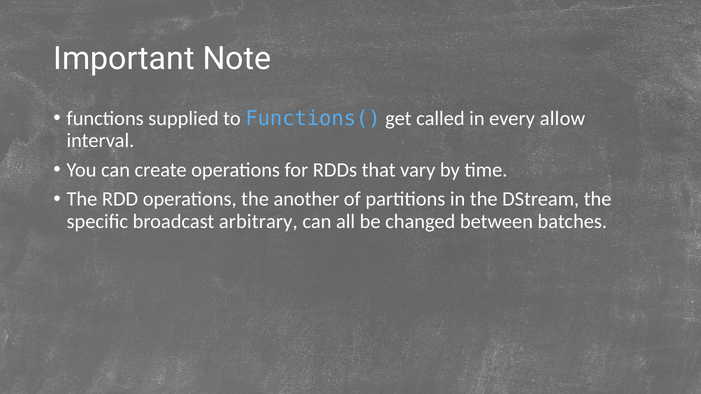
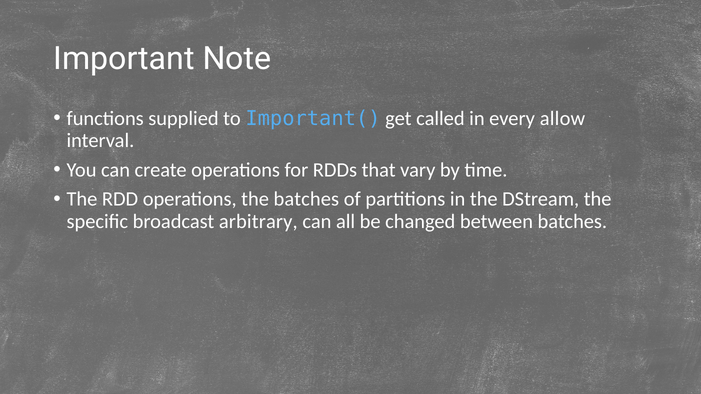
Functions(: Functions( -> Important( (313, 119)
the another: another -> batches (306, 199)
